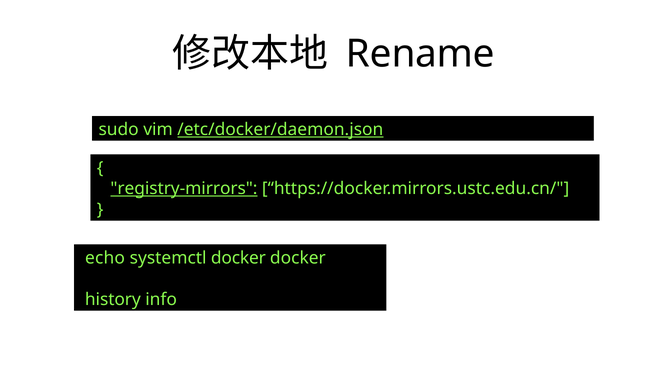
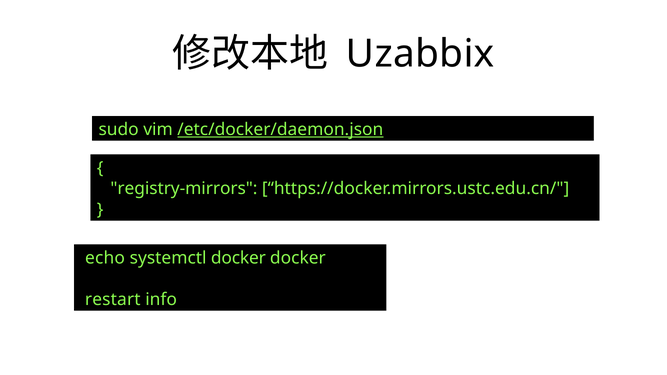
Rename: Rename -> Uzabbix (420, 54)
registry-mirrors underline: present -> none (184, 189)
history: history -> restart (113, 300)
